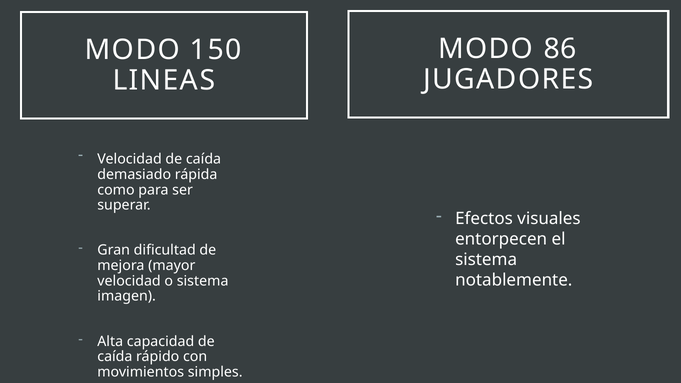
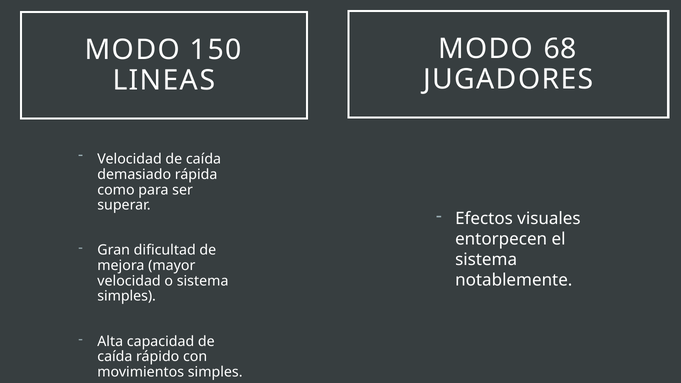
86: 86 -> 68 (560, 49)
imagen: imagen -> simples (127, 296)
